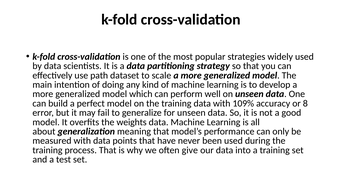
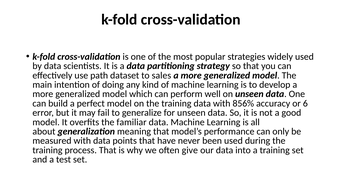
scale: scale -> sales (161, 76)
109%: 109% -> 856% (243, 104)
8: 8 -> 6 (305, 104)
weights: weights -> familiar (132, 122)
